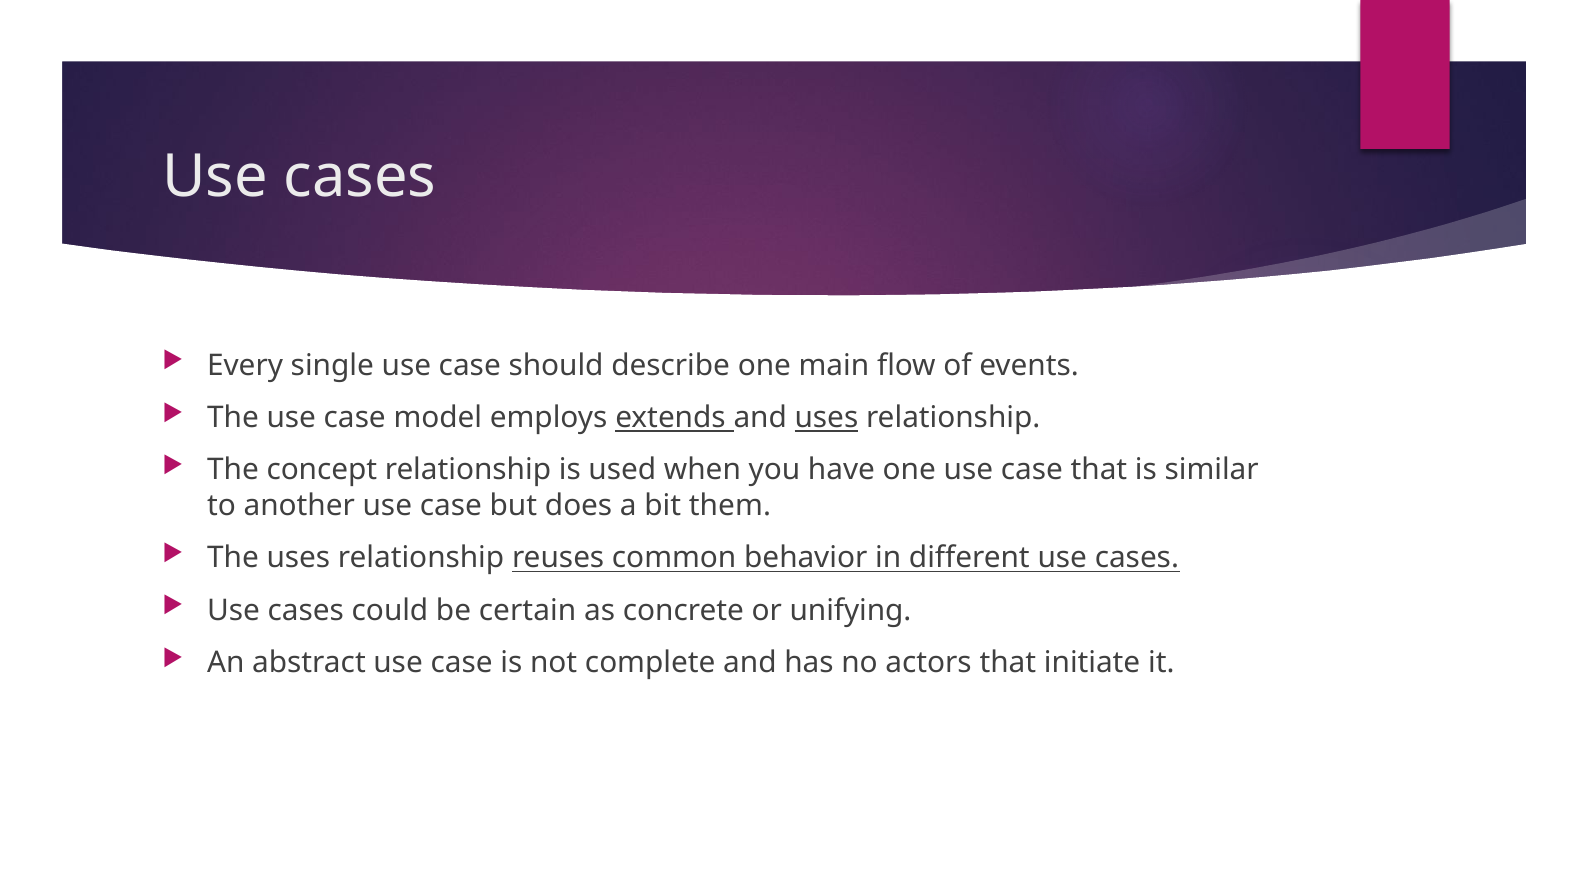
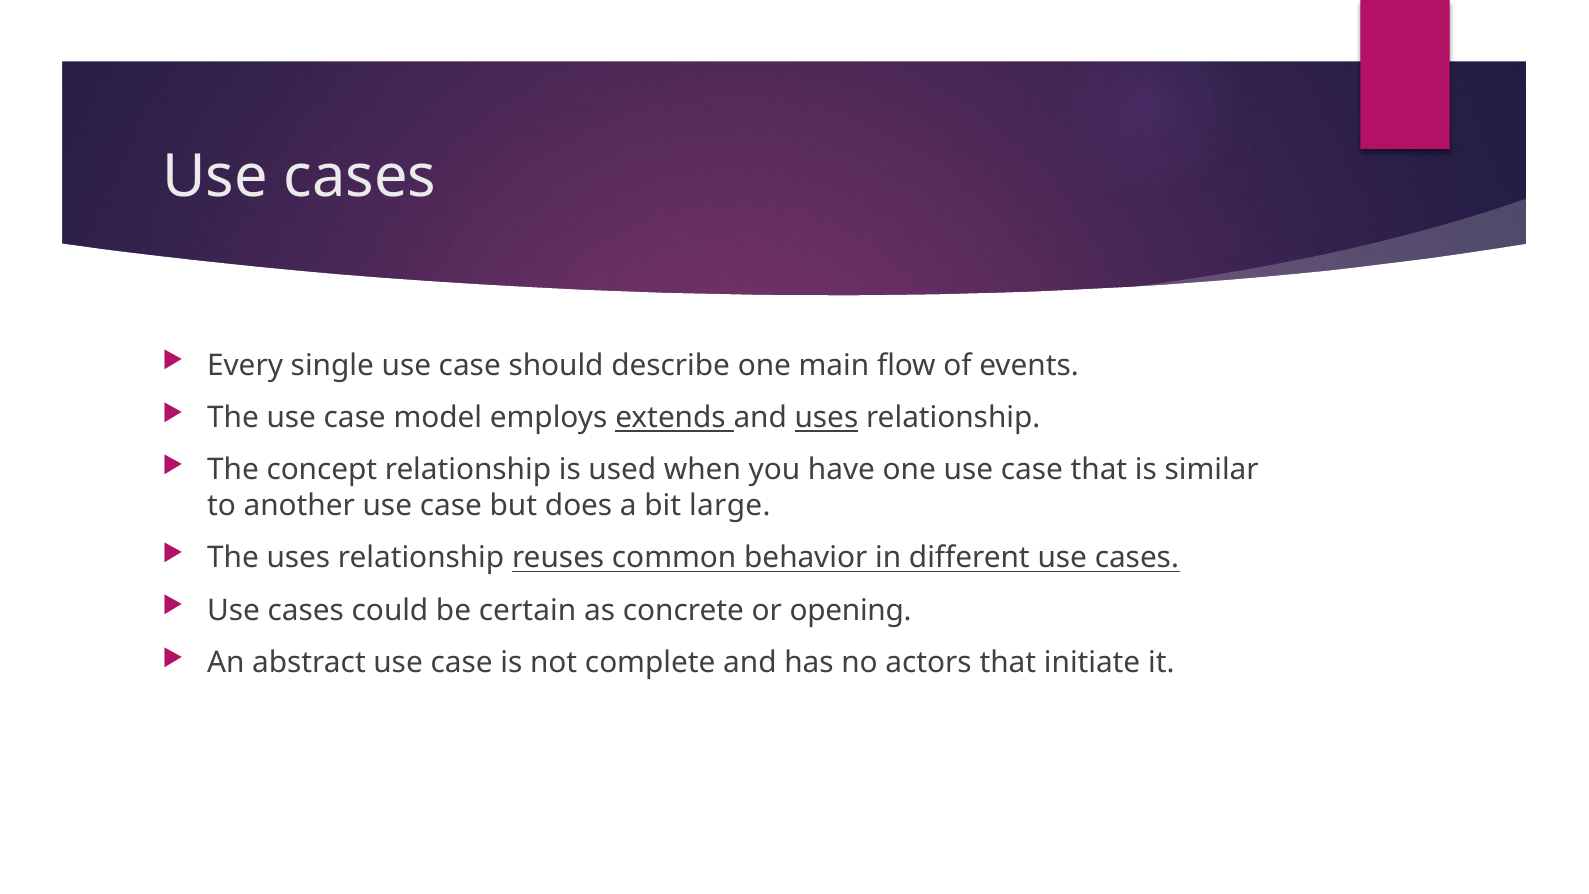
them: them -> large (730, 506)
unifying: unifying -> opening (851, 610)
